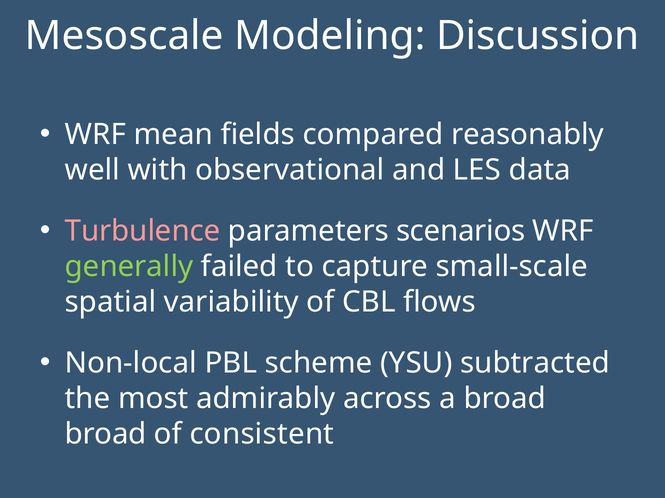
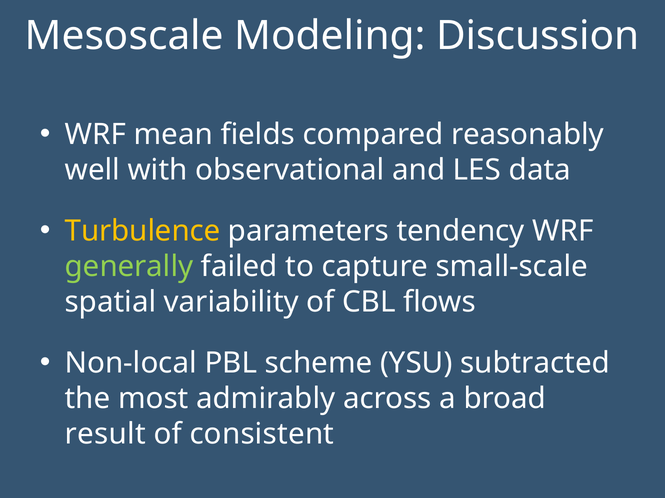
Turbulence colour: pink -> yellow (143, 231)
scenarios: scenarios -> tendency (461, 231)
broad: broad -> result (105, 435)
